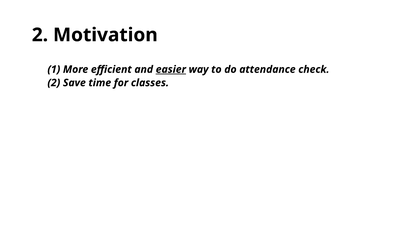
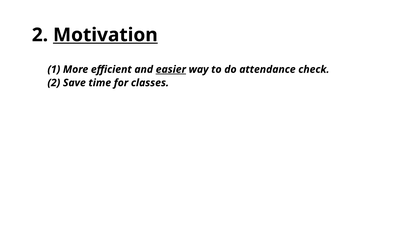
Motivation underline: none -> present (105, 35)
